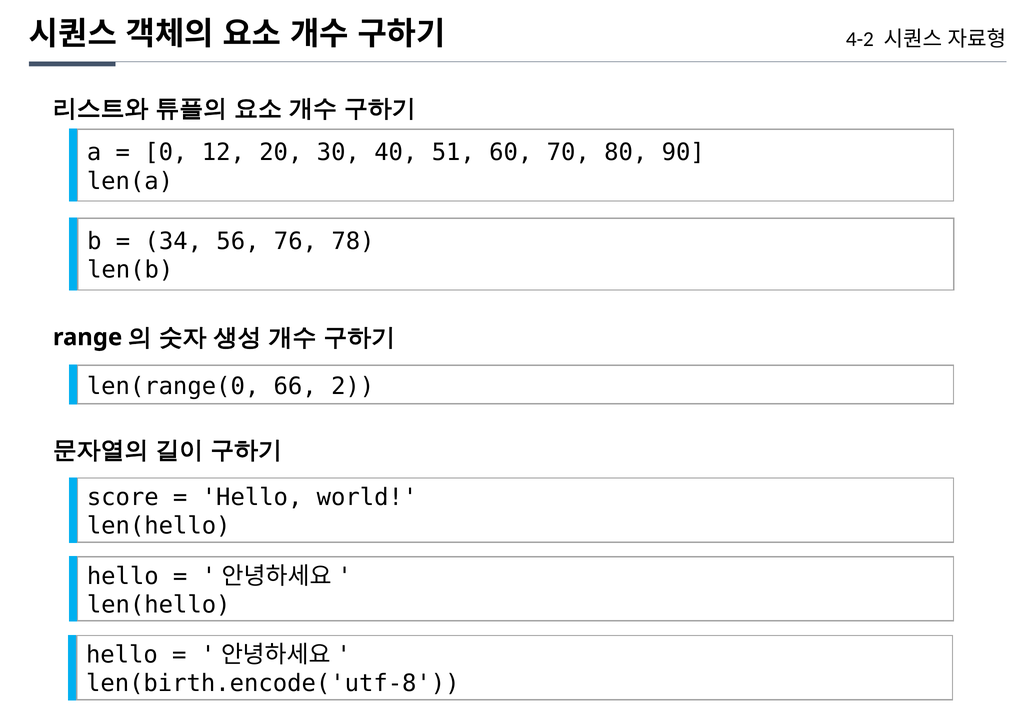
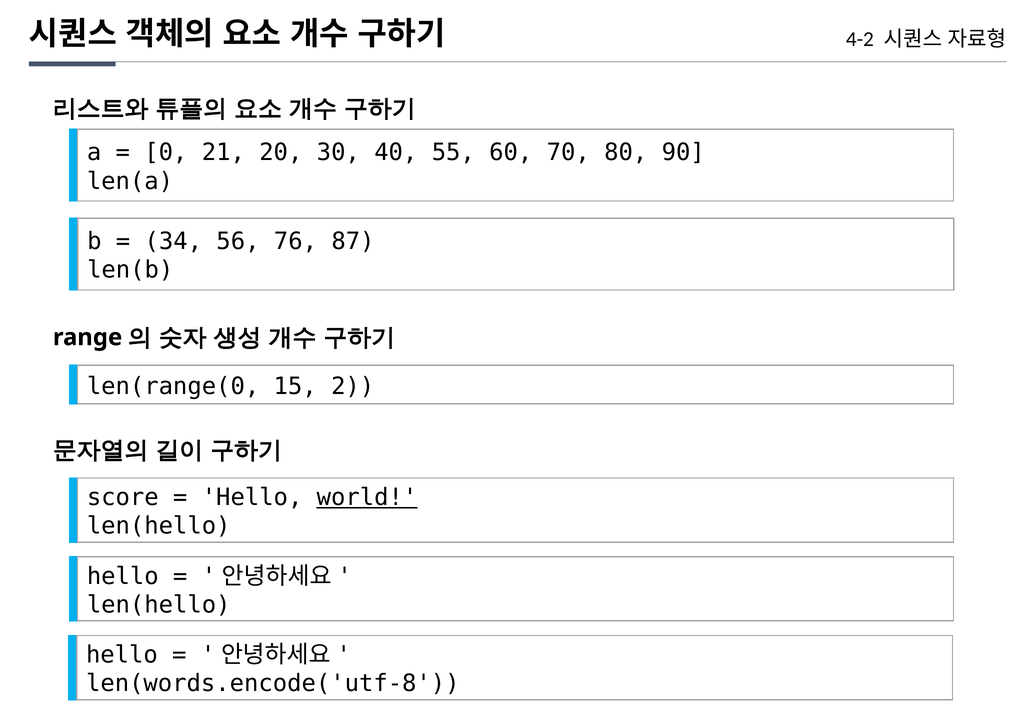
12: 12 -> 21 (223, 153)
51: 51 -> 55 (453, 153)
78: 78 -> 87 (353, 242)
66: 66 -> 15 (295, 386)
world underline: none -> present (367, 498)
len(birth.encode('utf-8: len(birth.encode('utf-8 -> len(words.encode('utf-8 (273, 684)
